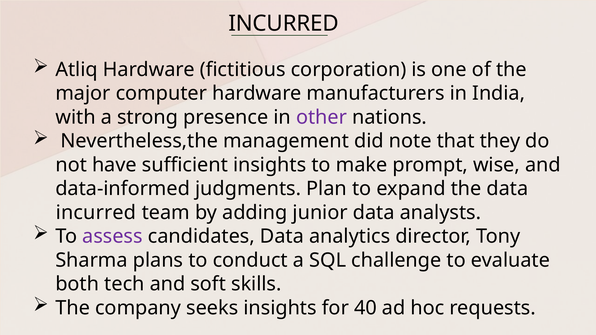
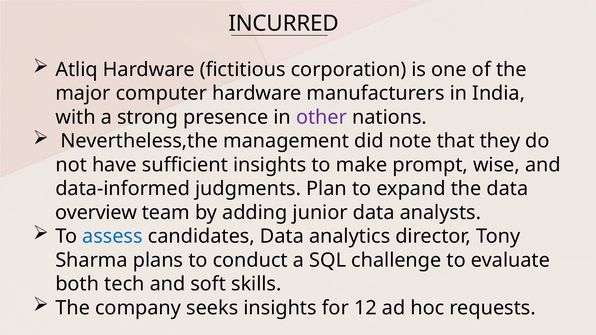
incurred: incurred -> overview (96, 213)
assess colour: purple -> blue (112, 236)
40: 40 -> 12 (365, 308)
